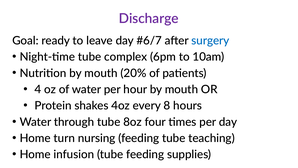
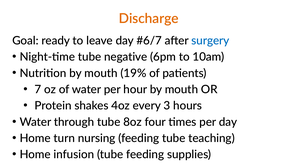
Discharge colour: purple -> orange (149, 18)
complex: complex -> negative (126, 57)
20%: 20% -> 19% (133, 73)
4: 4 -> 7 (38, 89)
8: 8 -> 3 (167, 106)
